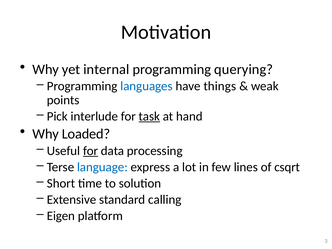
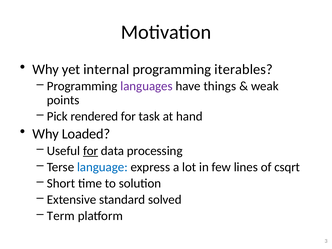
querying: querying -> iterables (244, 69)
languages colour: blue -> purple (147, 86)
interlude: interlude -> rendered (94, 116)
task underline: present -> none (149, 116)
calling: calling -> solved (165, 200)
Eigen: Eigen -> Term (61, 216)
